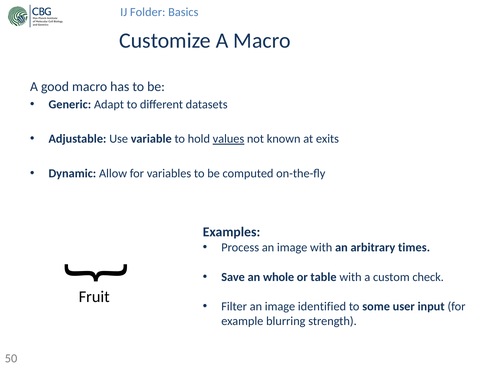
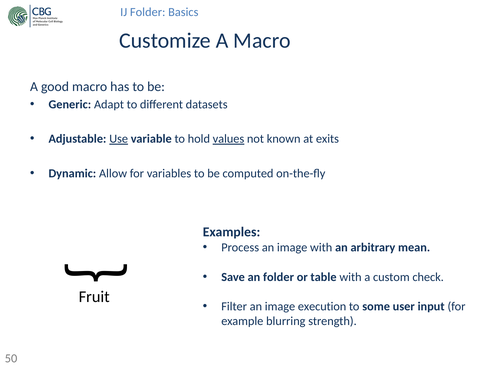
Use underline: none -> present (119, 139)
times: times -> mean (414, 247)
an whole: whole -> folder (279, 277)
identified: identified -> execution (322, 306)
